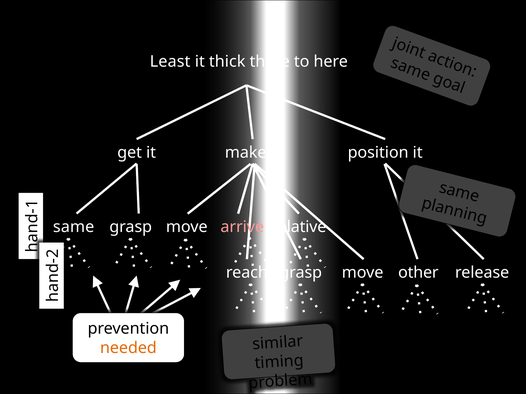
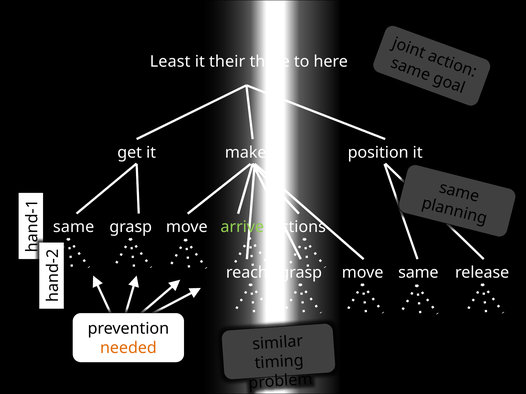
thick: thick -> their (227, 62)
relative: relative -> actions (299, 227)
arrive colour: pink -> light green (242, 227)
other: other -> same (418, 273)
